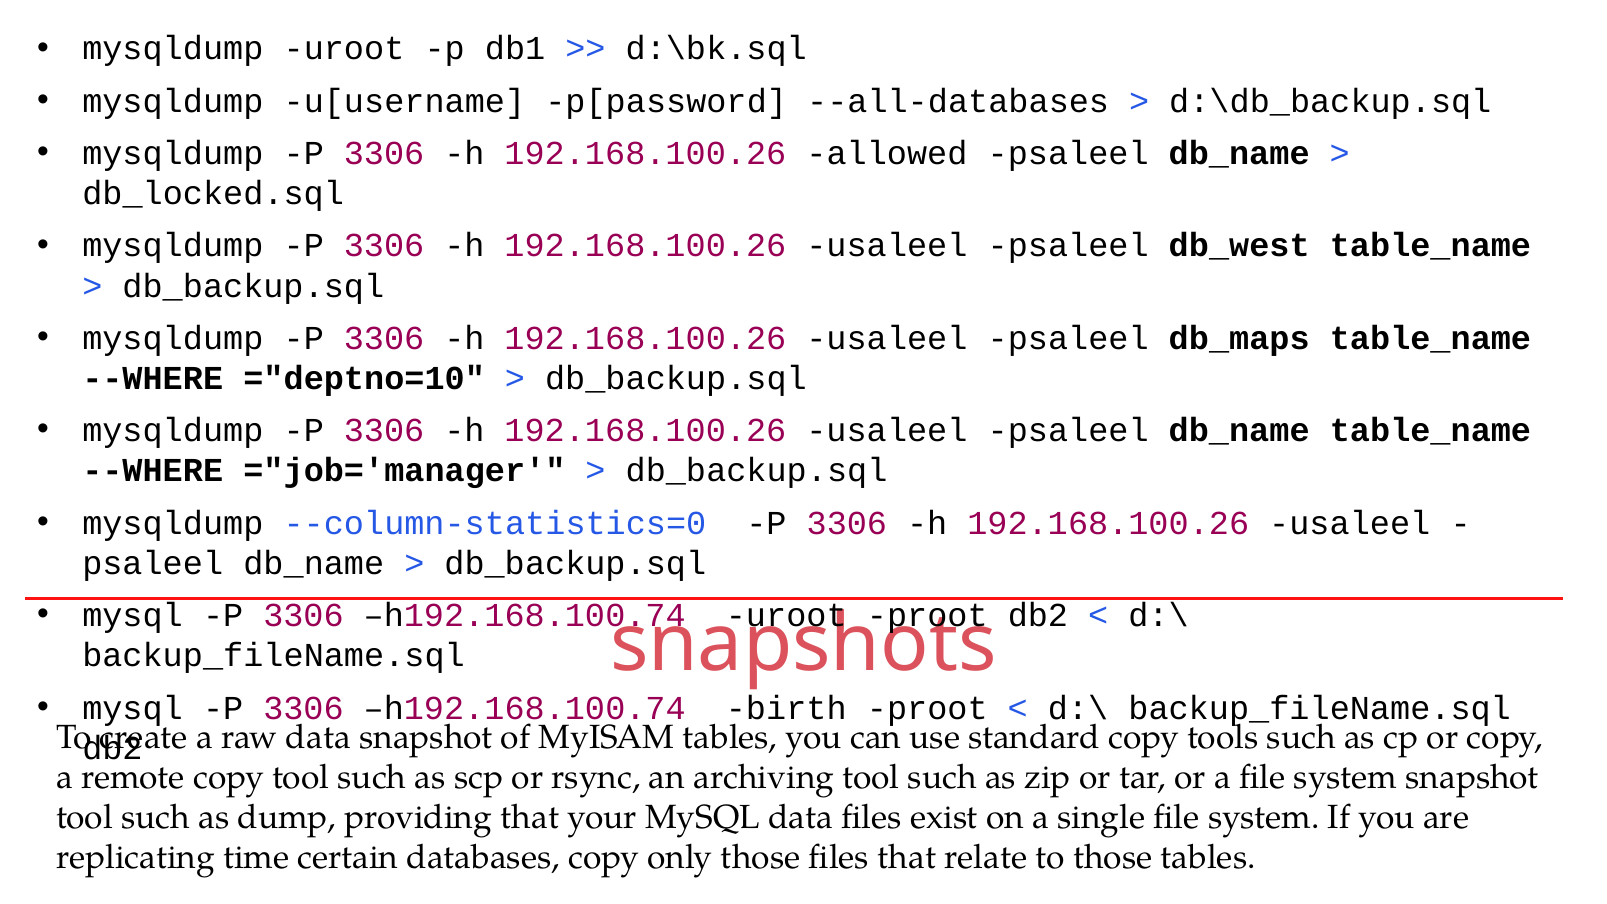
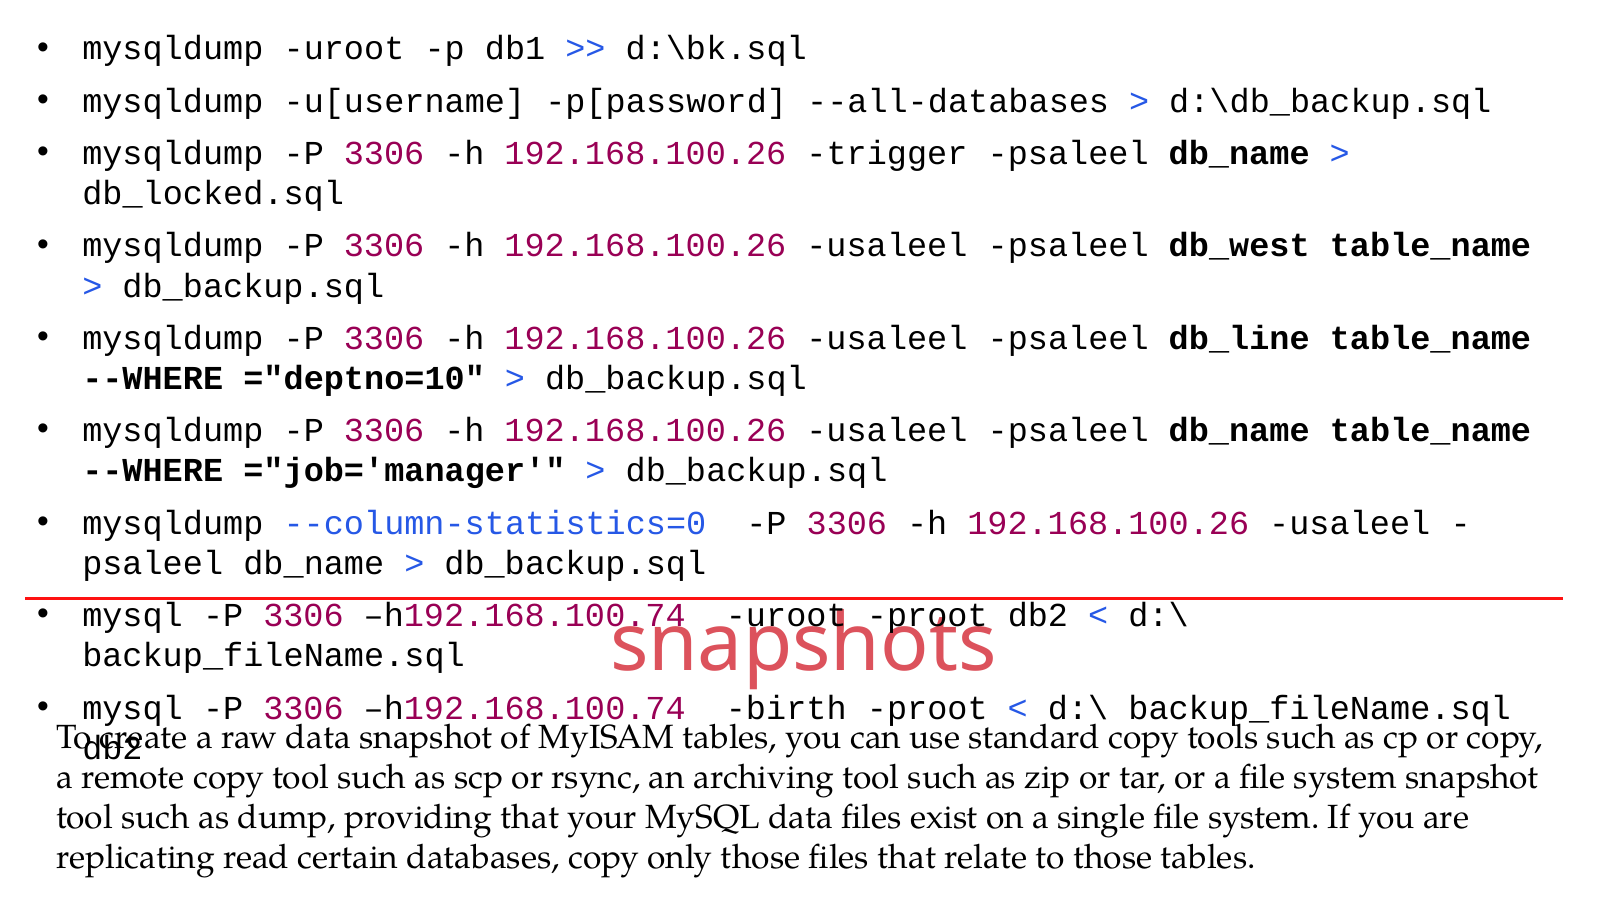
allowed: allowed -> trigger (887, 153)
db_maps: db_maps -> db_line (1239, 338)
time: time -> read (256, 858)
